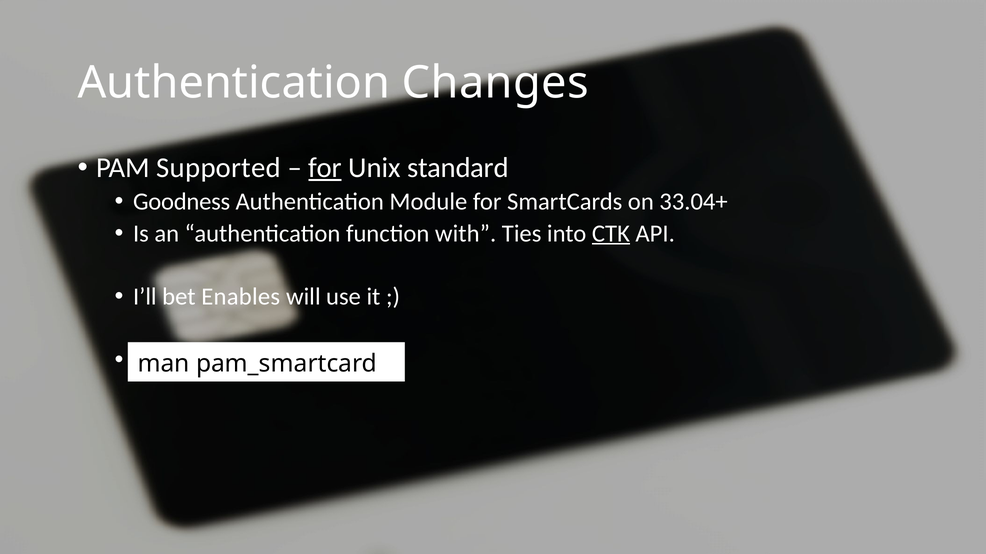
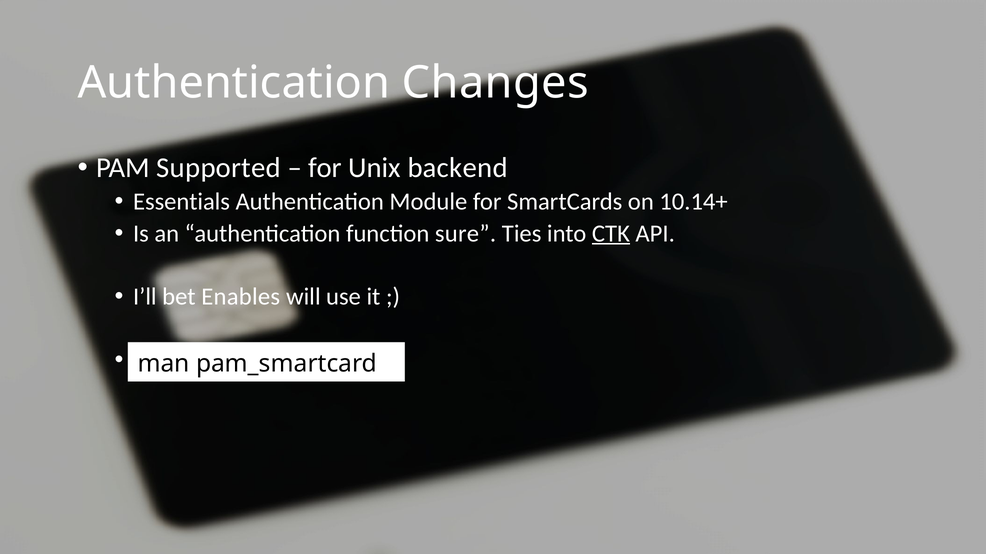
for underline: present -> none (325, 168)
standard: standard -> backend (458, 168)
Goodness: Goodness -> Essentials (182, 202)
33.04+: 33.04+ -> 10.14+ (694, 202)
with: with -> sure (466, 234)
